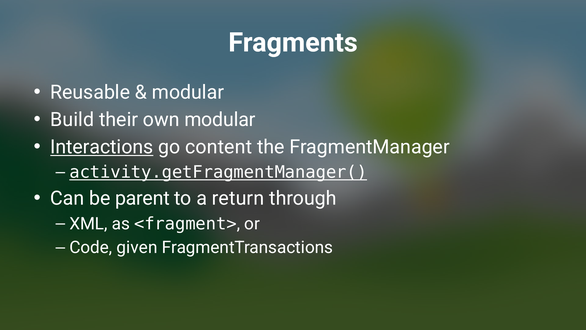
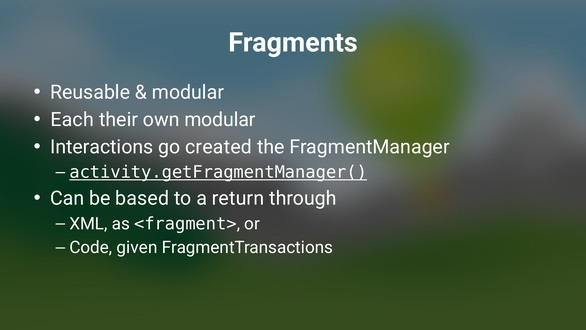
Build: Build -> Each (72, 120)
Interactions underline: present -> none (102, 147)
content: content -> created (219, 147)
parent: parent -> based (142, 198)
